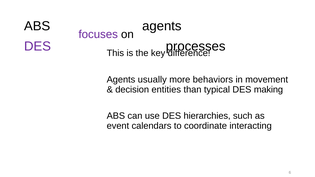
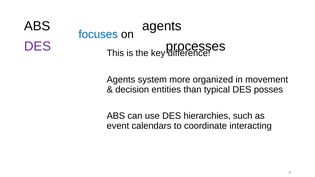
focuses colour: purple -> blue (98, 34)
usually: usually -> system (152, 80)
behaviors: behaviors -> organized (213, 80)
making: making -> posses (268, 90)
